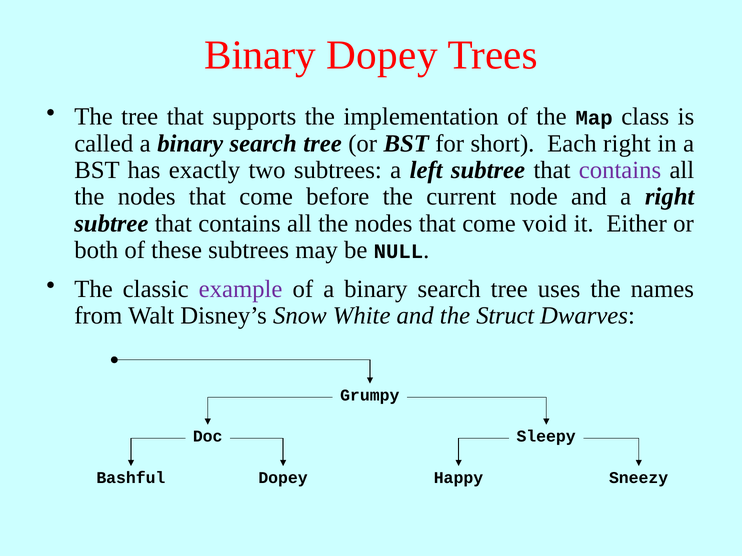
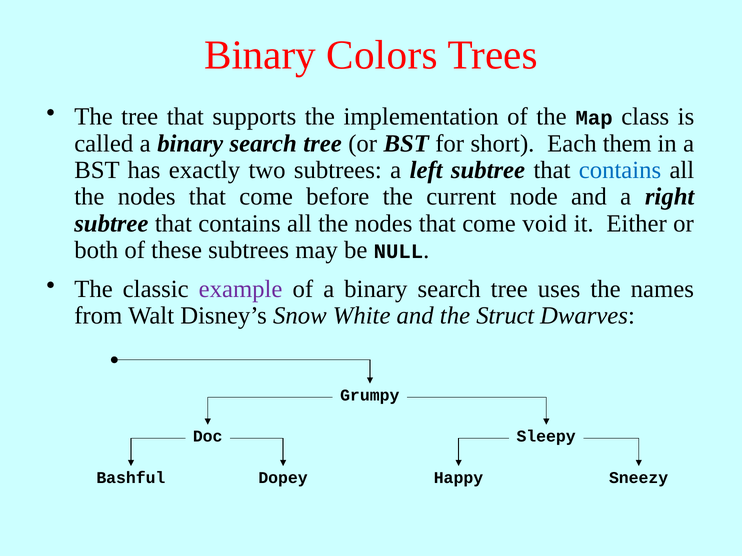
Binary Dopey: Dopey -> Colors (382, 55)
Each right: right -> them (627, 144)
contains colour: purple -> blue (620, 170)
